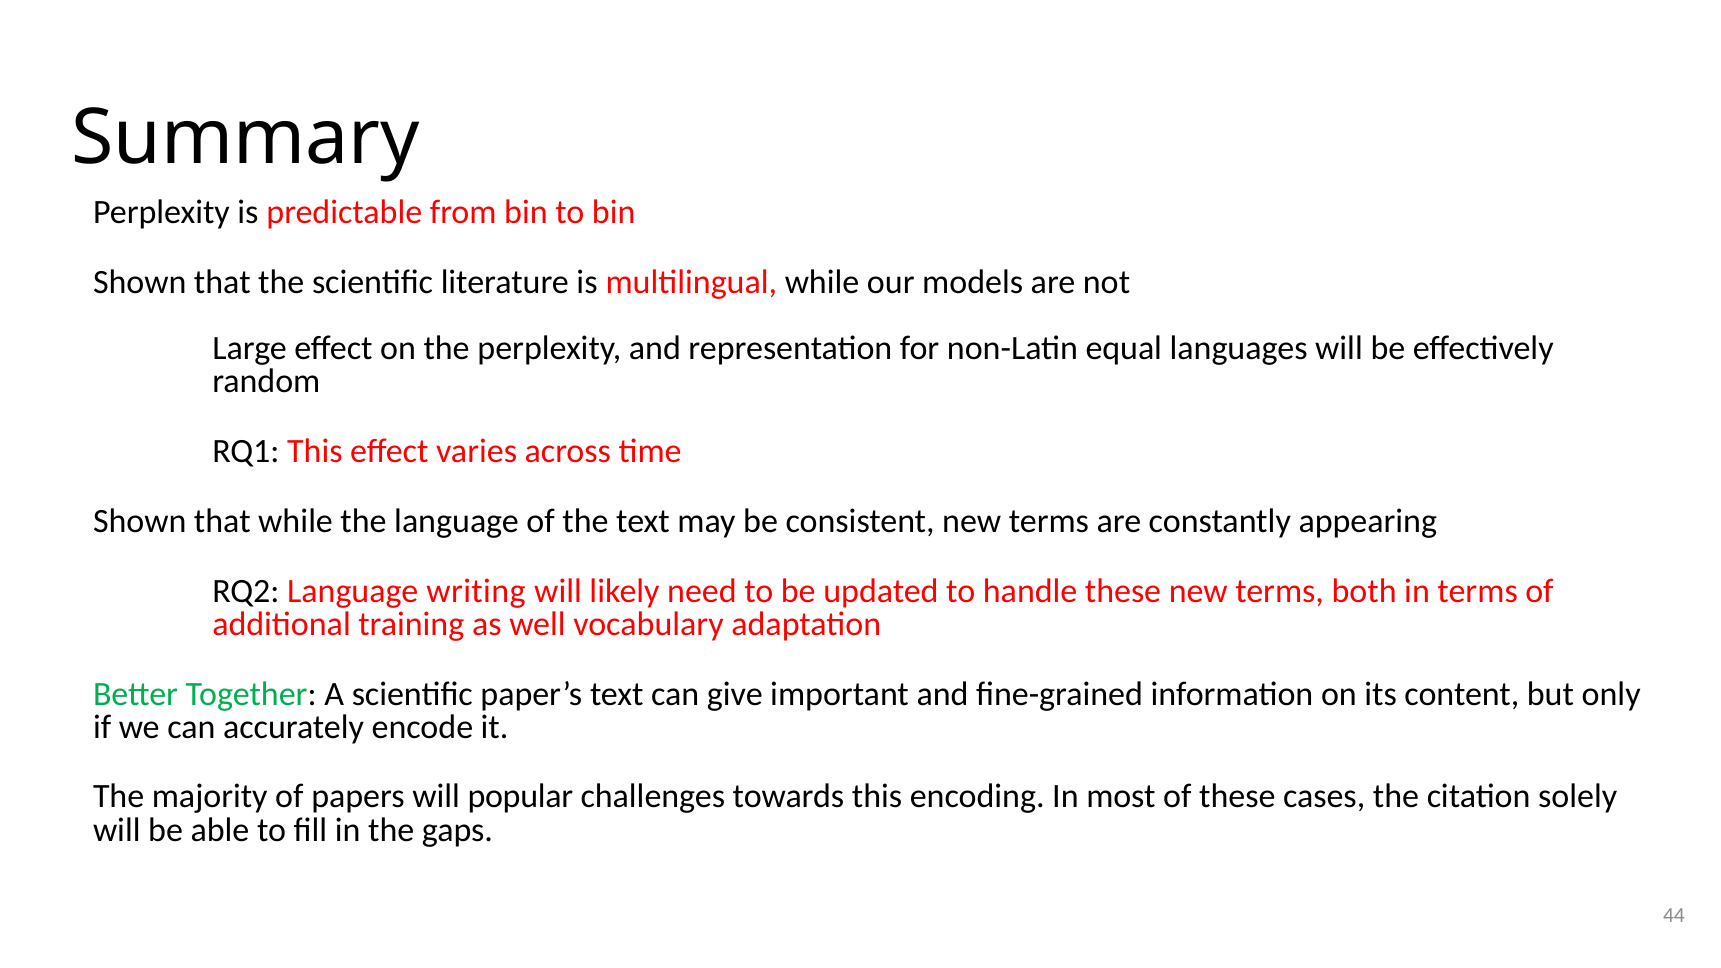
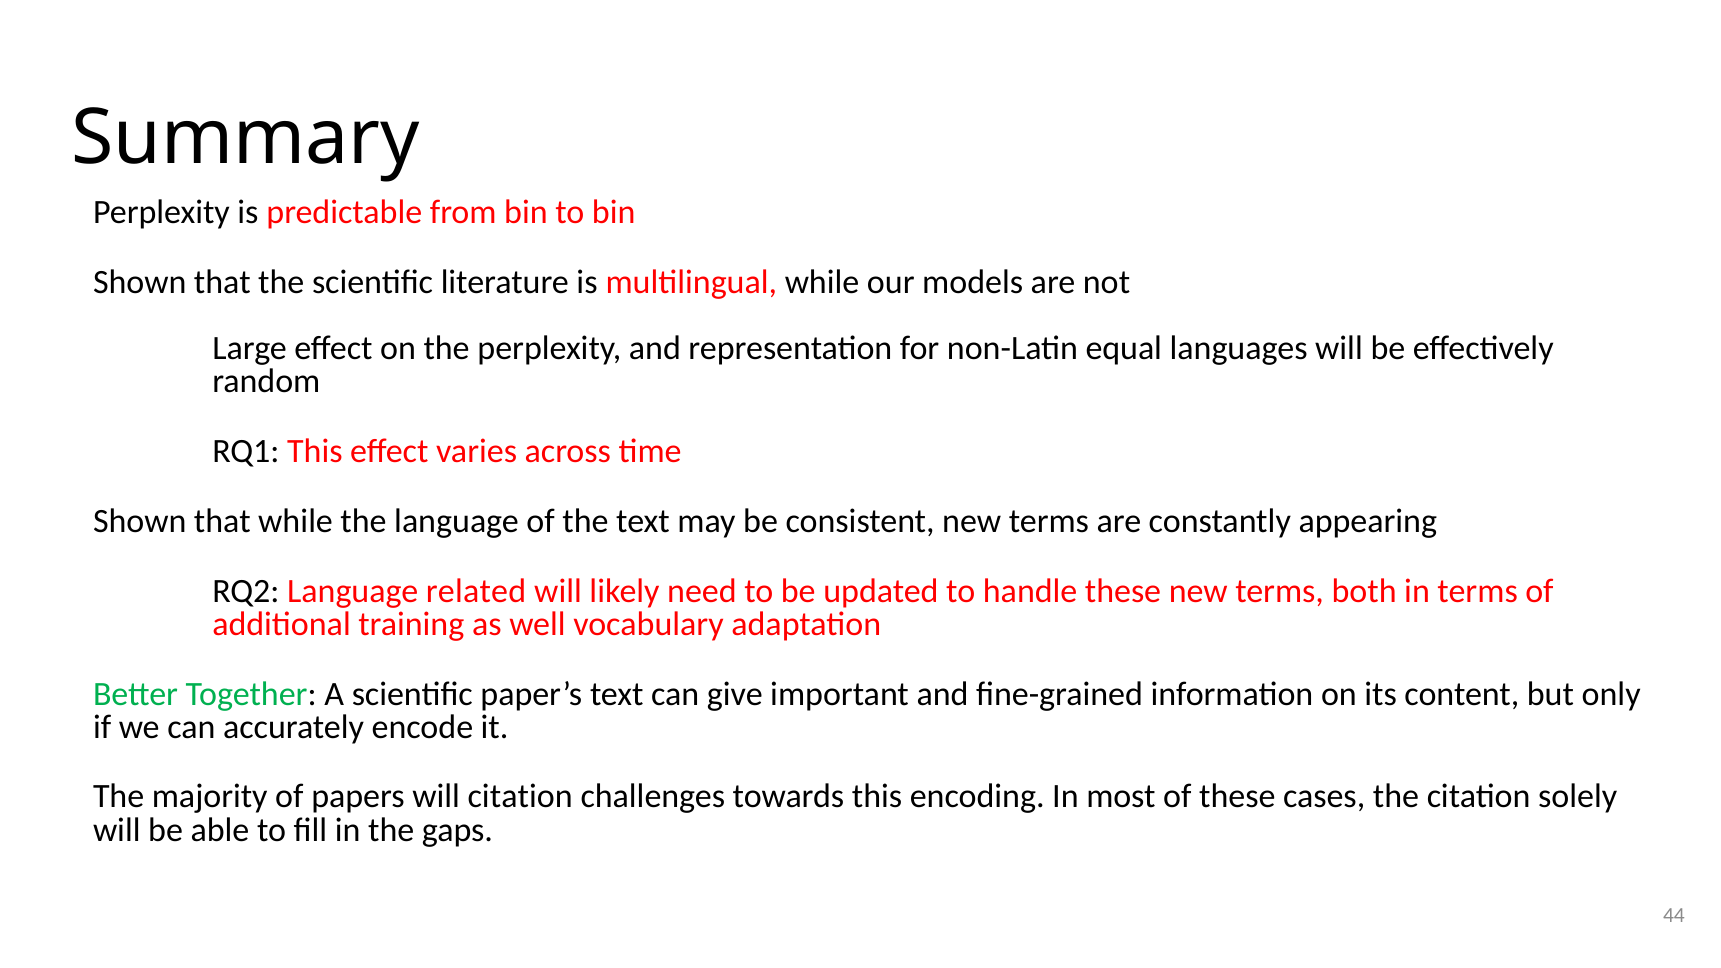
writing: writing -> related (476, 591)
will popular: popular -> citation (520, 797)
